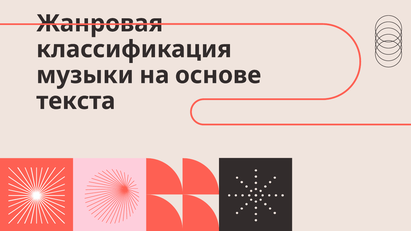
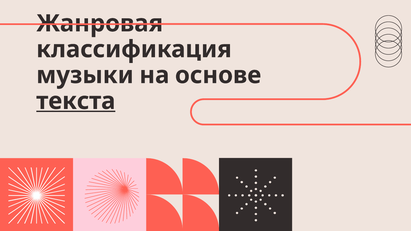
текста underline: none -> present (76, 101)
